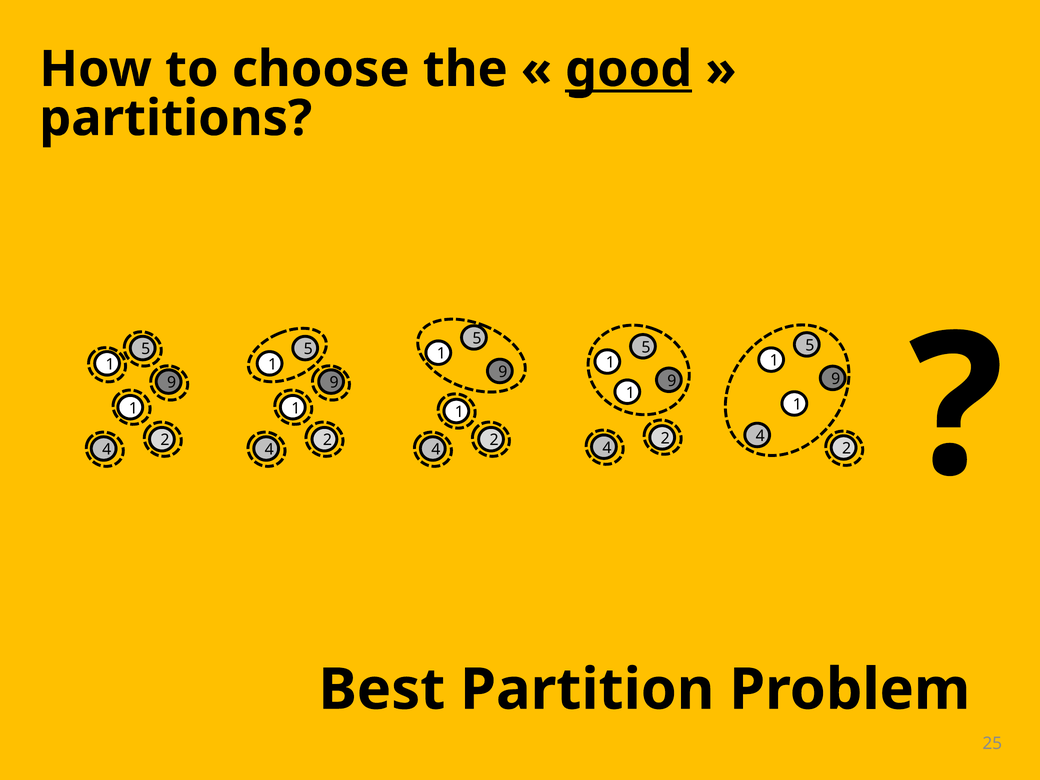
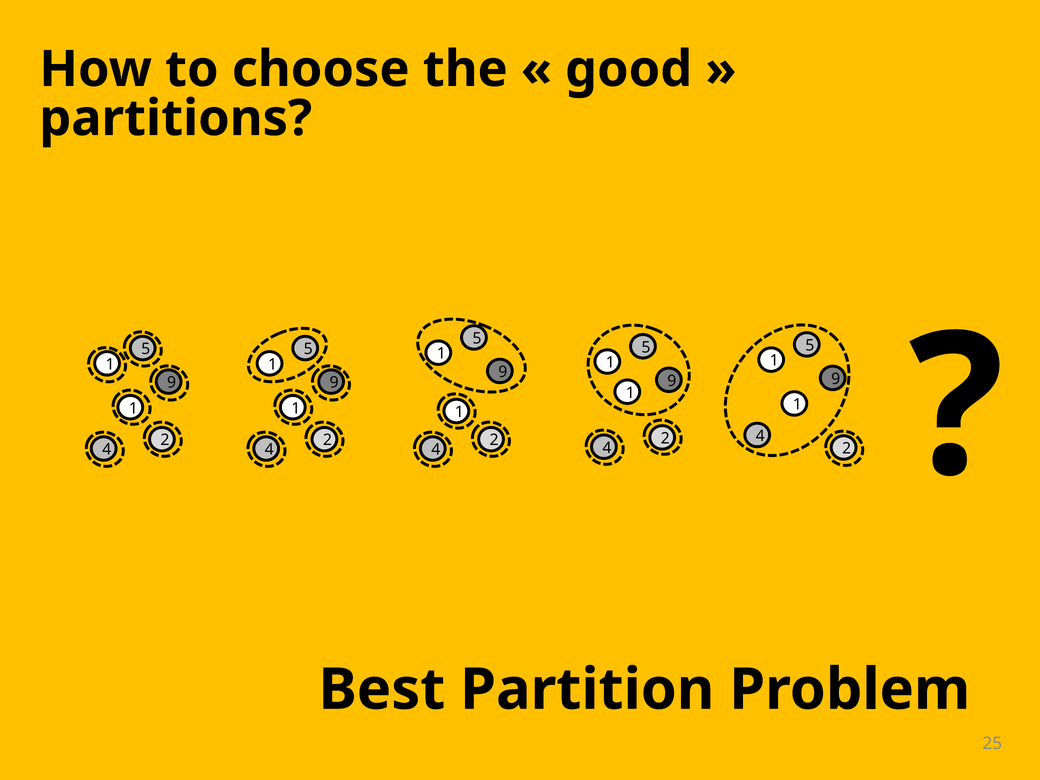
good underline: present -> none (629, 69)
